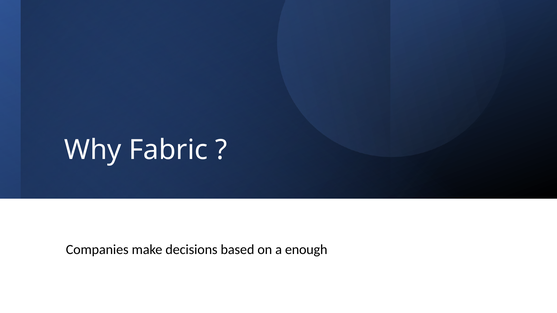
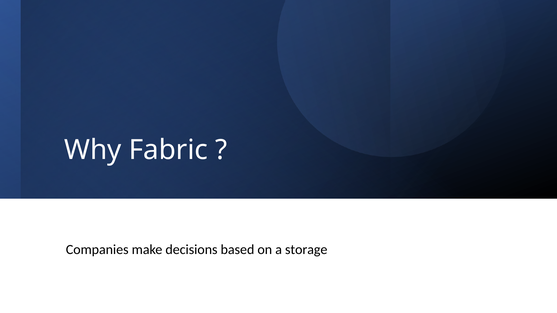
enough: enough -> storage (306, 250)
